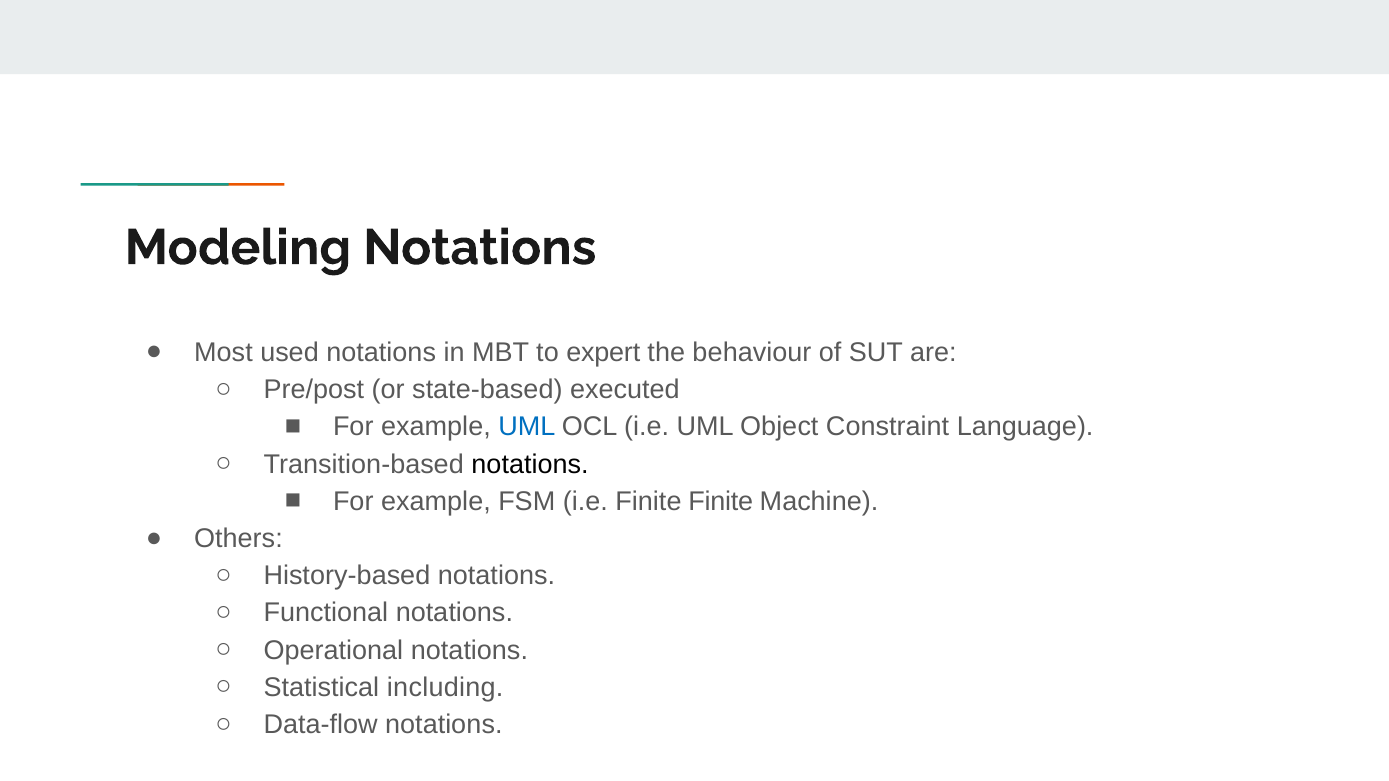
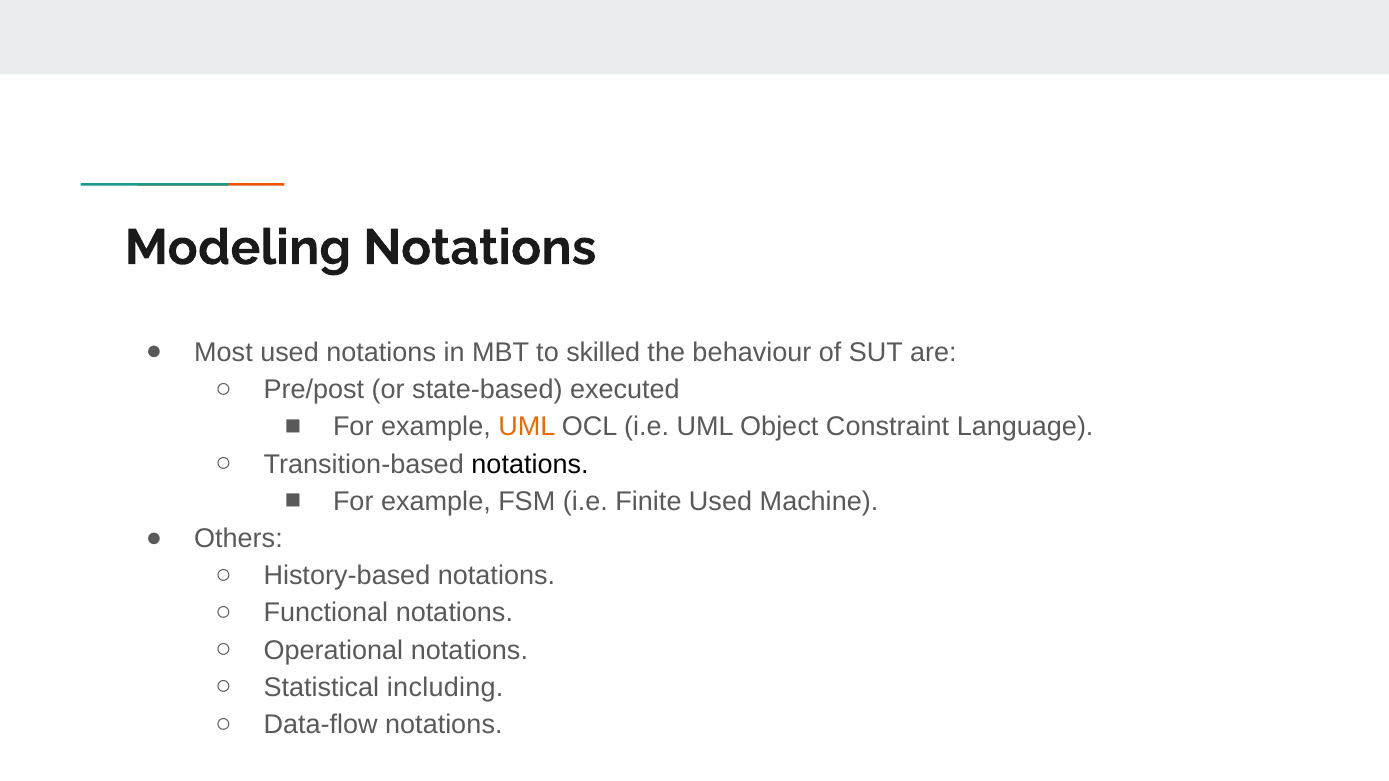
expert: expert -> skilled (603, 353)
UML colour: blue -> orange (527, 427)
Finite Finite: Finite -> Used (721, 502)
